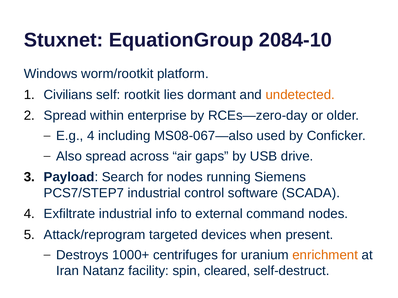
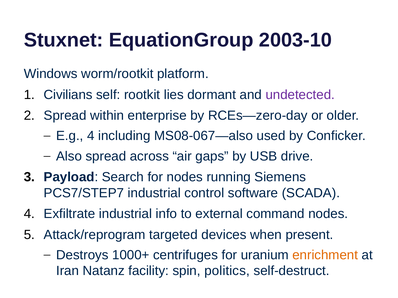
2084-10: 2084-10 -> 2003-10 (295, 40)
undetected colour: orange -> purple (300, 95)
cleared: cleared -> politics (227, 271)
